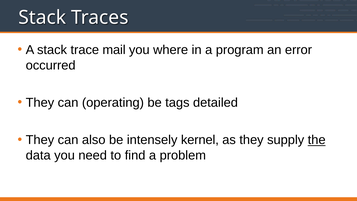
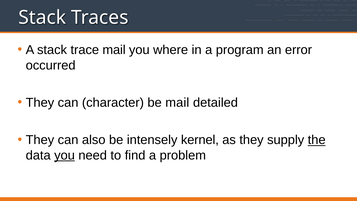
operating: operating -> character (113, 103)
be tags: tags -> mail (177, 103)
you underline: none -> present (65, 155)
